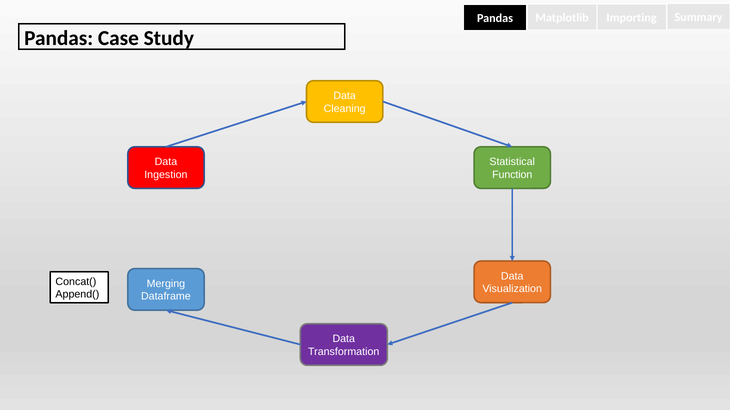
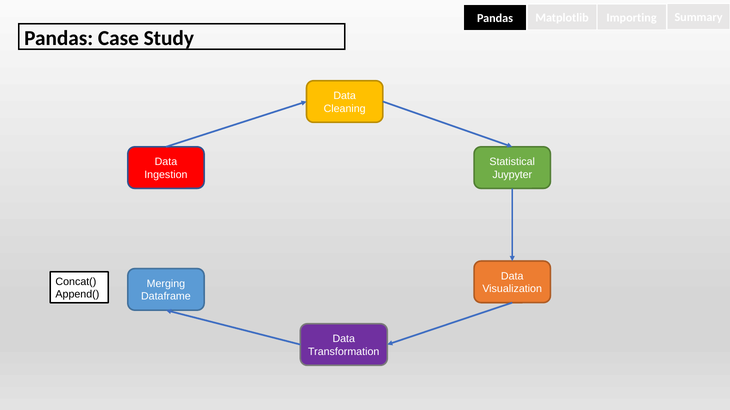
Function: Function -> Juypyter (512, 175)
